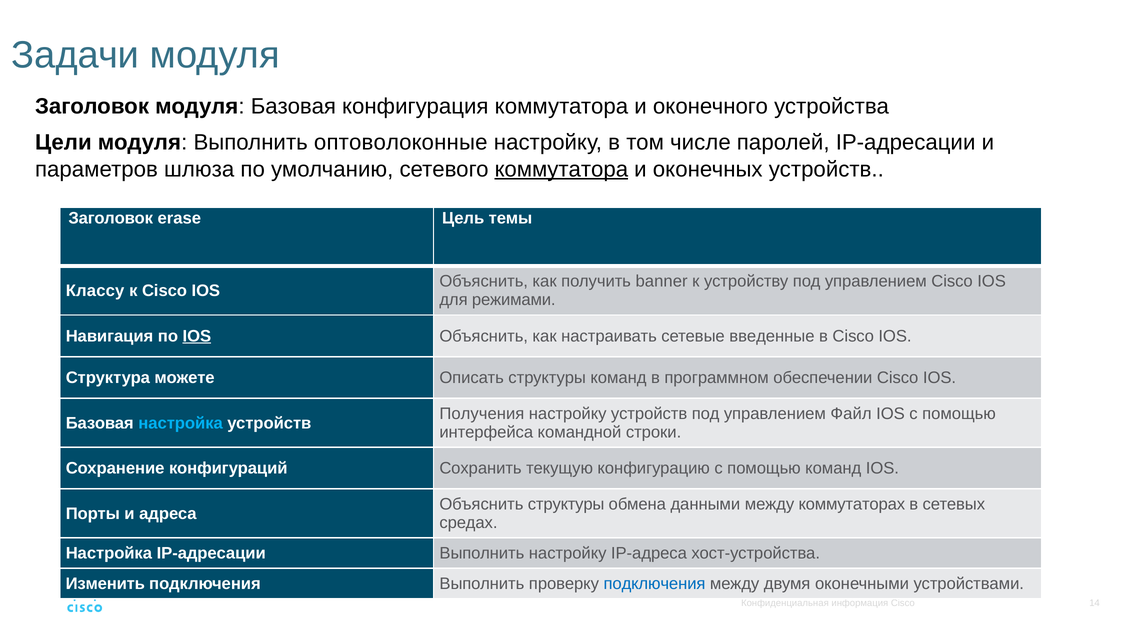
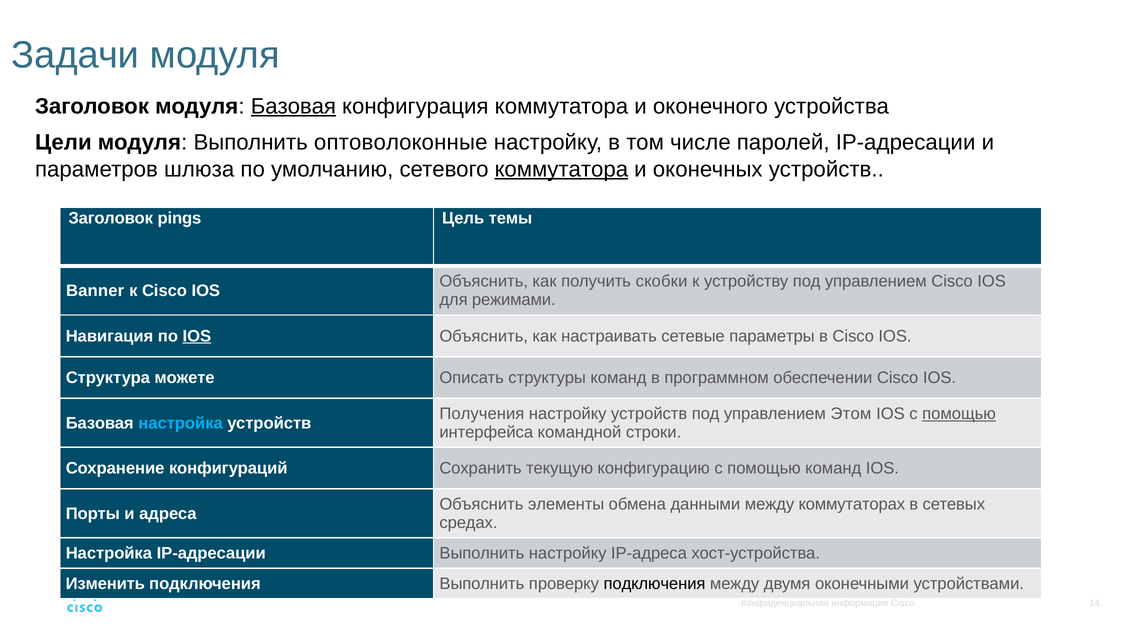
Базовая underline: none -> present (293, 106)
erase: erase -> pings (179, 218)
banner: banner -> скобки (662, 281)
Классу: Классу -> Banner (95, 291)
введенные: введенные -> параметры (772, 336)
Файл: Файл -> Этом (851, 414)
помощью underline: none -> present (959, 414)
Объяснить структуры: структуры -> элементы (566, 504)
подключения colour: blue -> black (655, 584)
